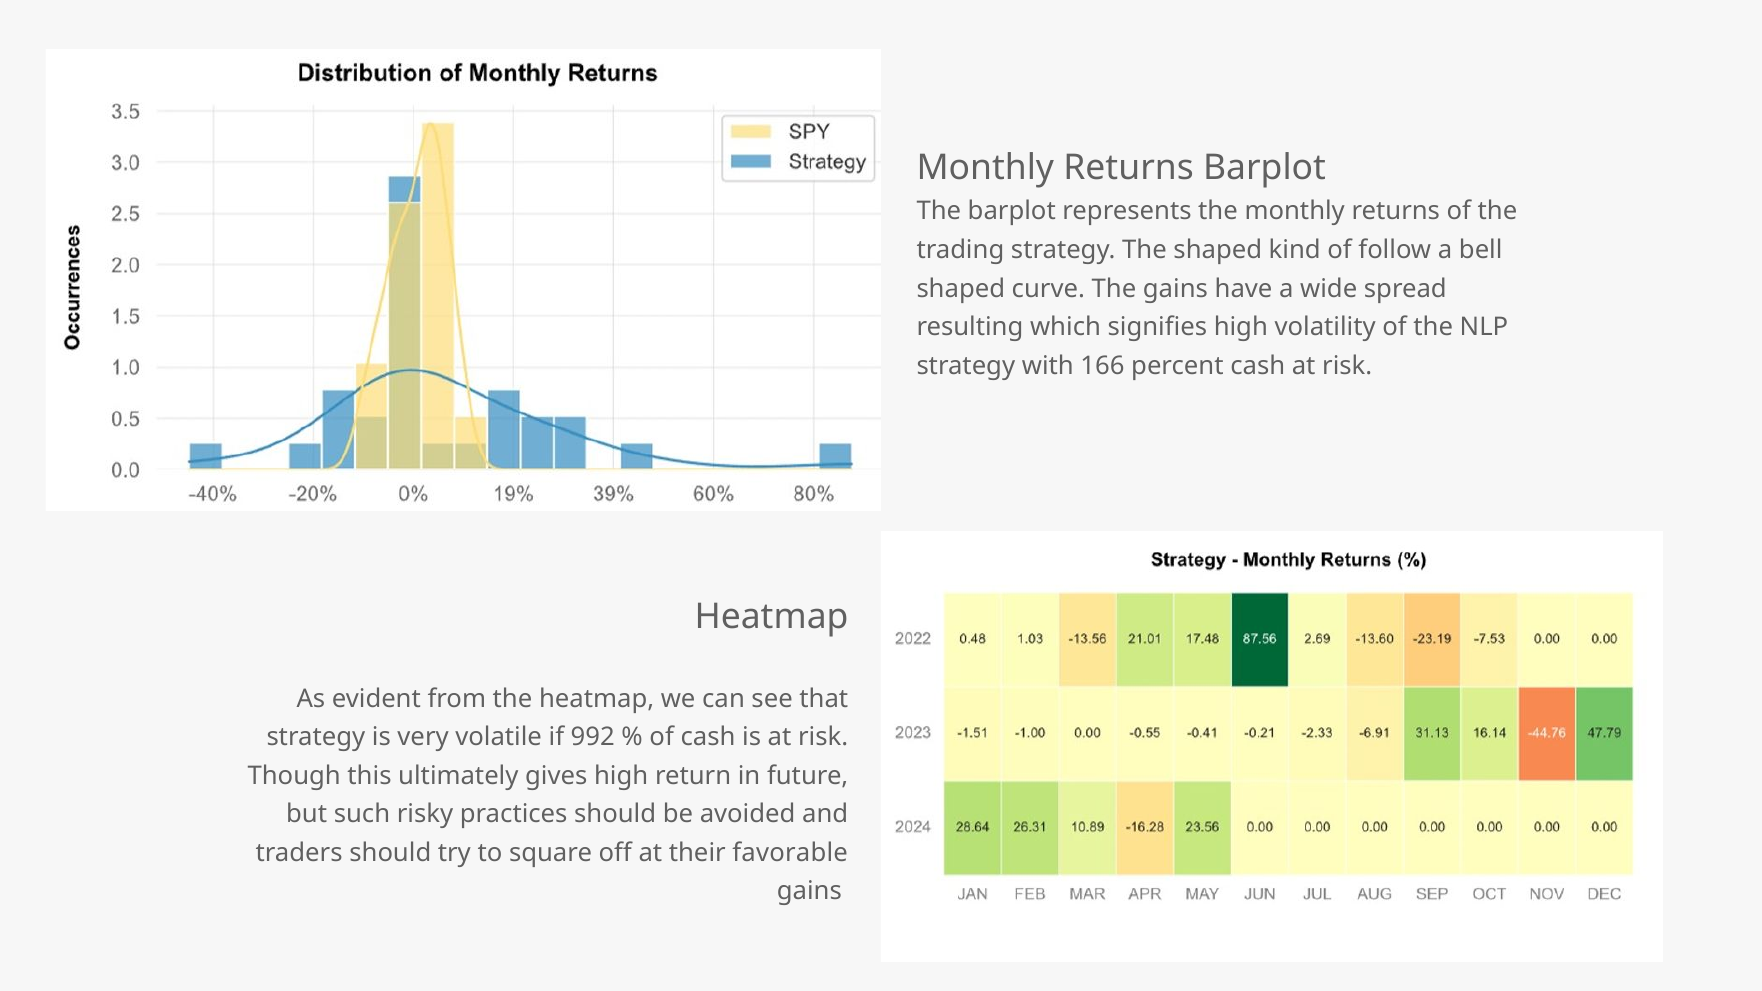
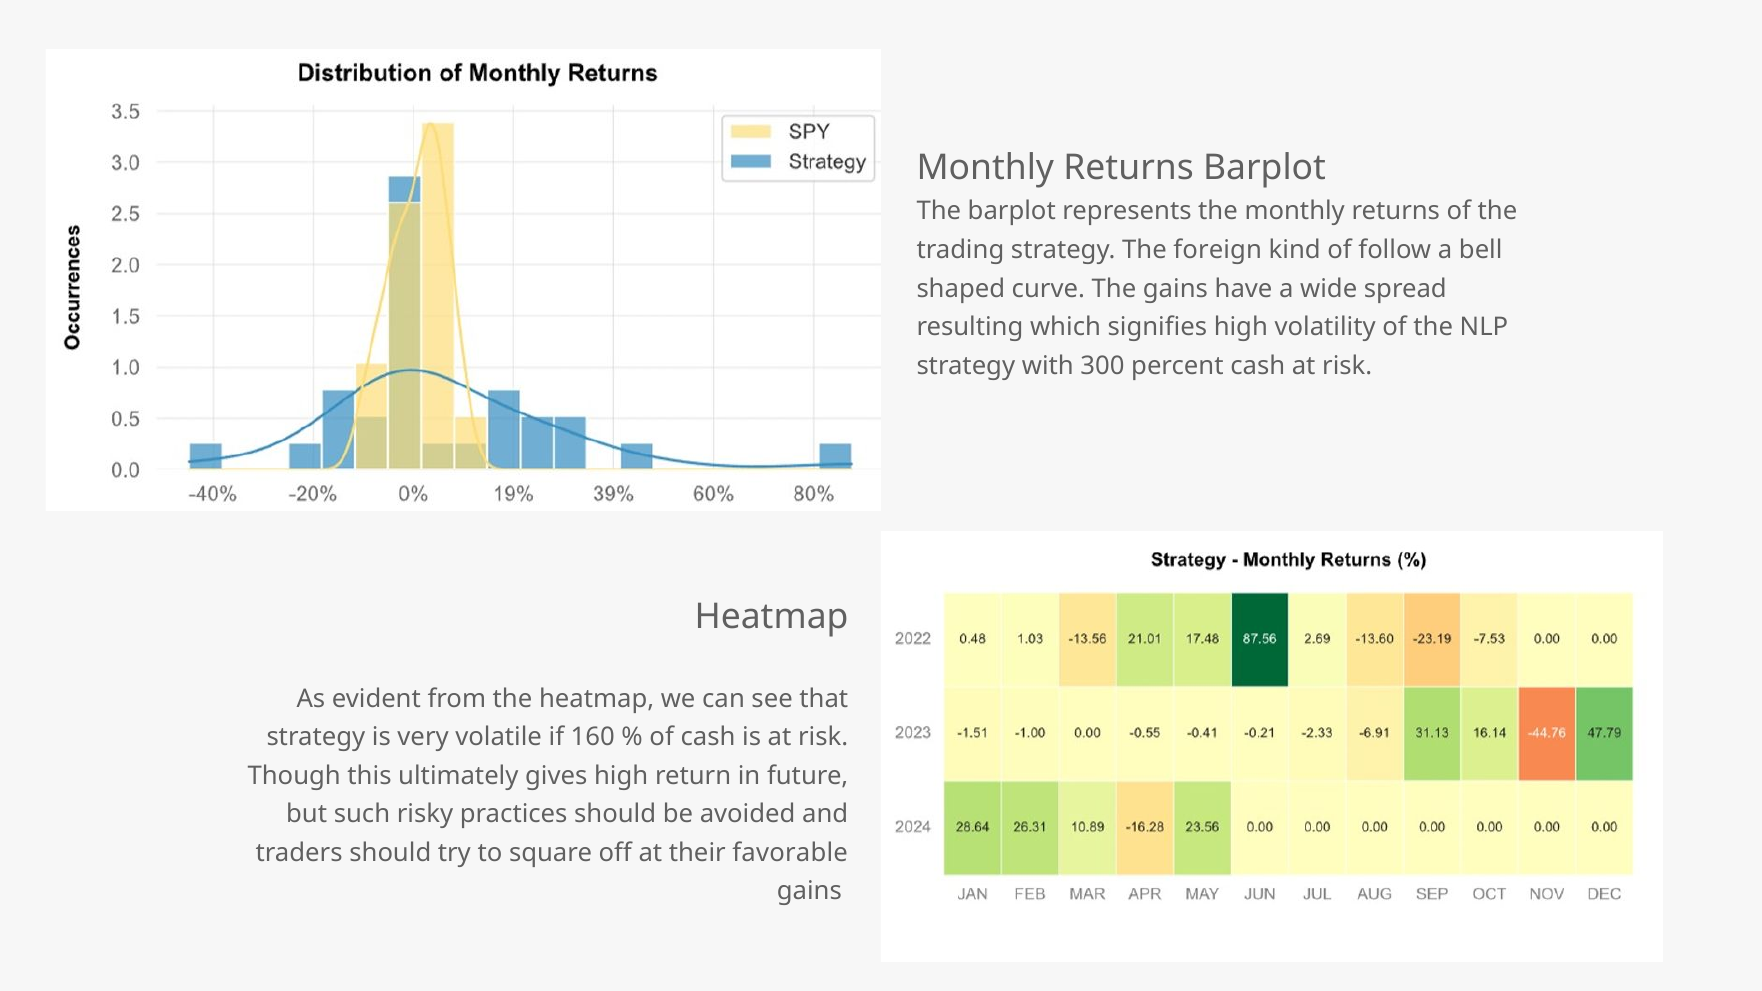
The shaped: shaped -> foreign (1218, 250)
166: 166 -> 300 (1103, 366)
992: 992 -> 160 (593, 737)
